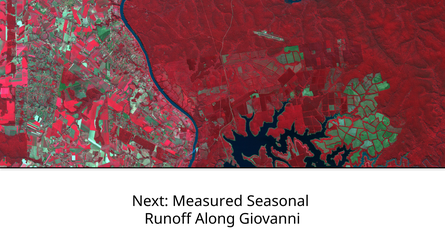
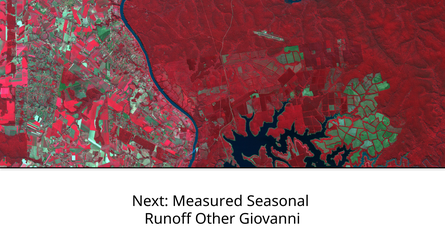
Along: Along -> Other (215, 219)
